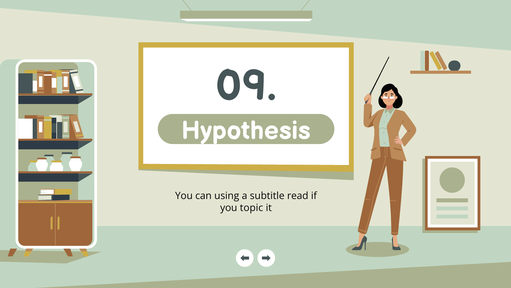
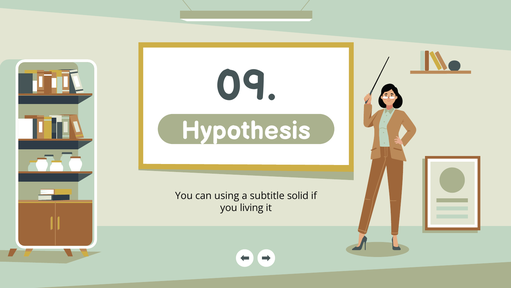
read: read -> solid (298, 196)
topic: topic -> living (252, 208)
